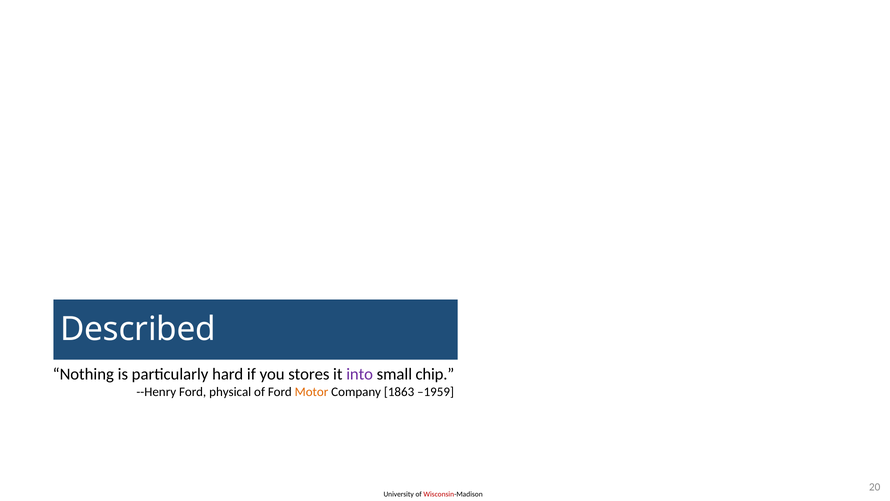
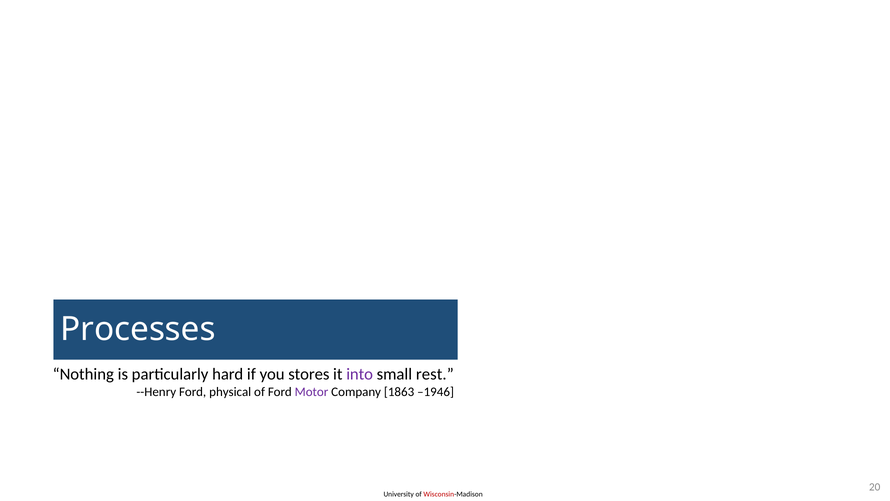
Described: Described -> Processes (138, 329)
chip: chip -> rest (435, 374)
Motor colour: orange -> purple (311, 391)
–1959: –1959 -> –1946 (436, 391)
